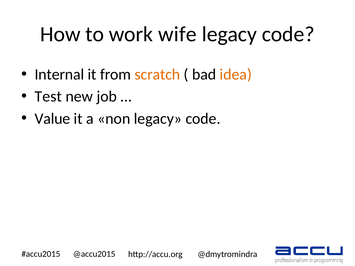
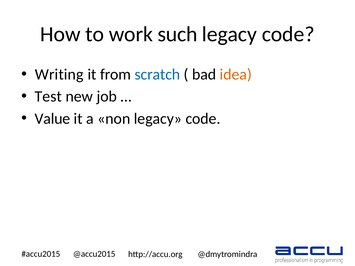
wife: wife -> such (178, 34)
Internal: Internal -> Writing (59, 74)
scratch colour: orange -> blue (157, 74)
